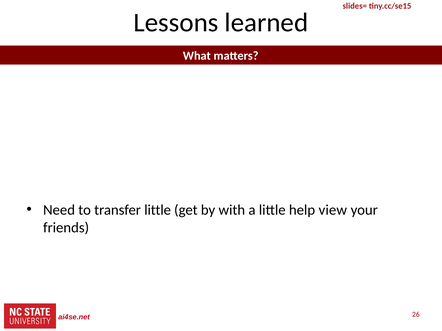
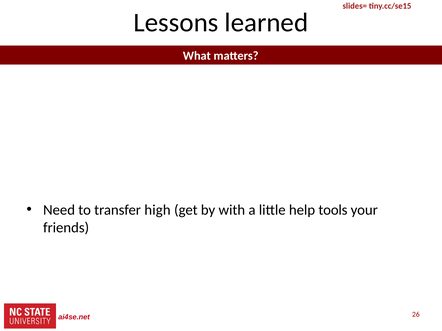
transfer little: little -> high (157, 210)
help view: view -> tools (333, 210)
